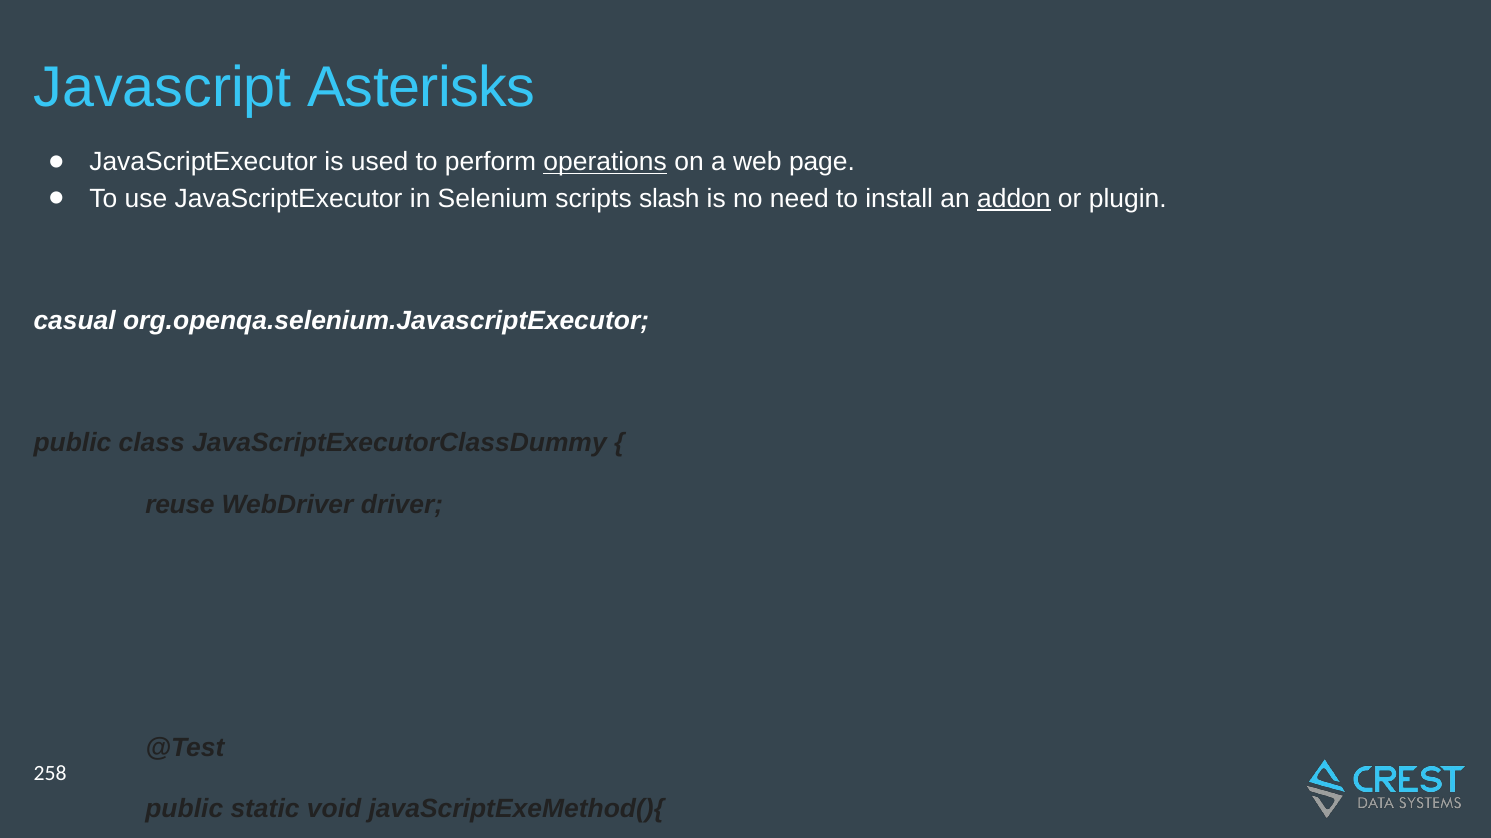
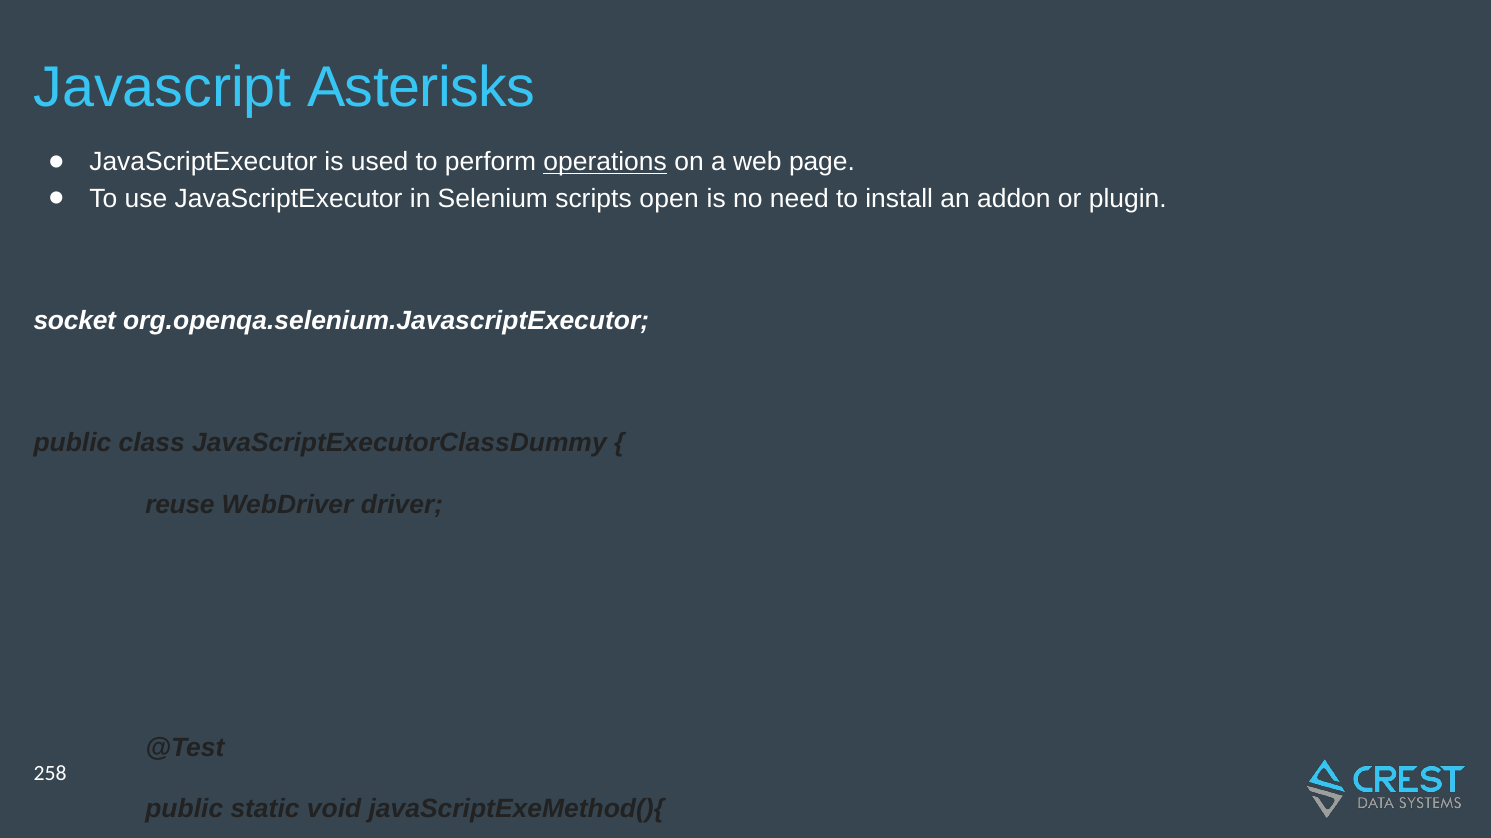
slash: slash -> open (669, 199)
addon underline: present -> none (1014, 199)
casual: casual -> socket (75, 321)
